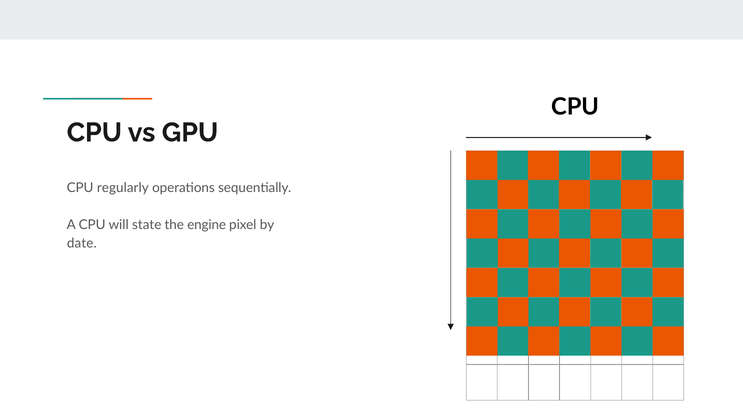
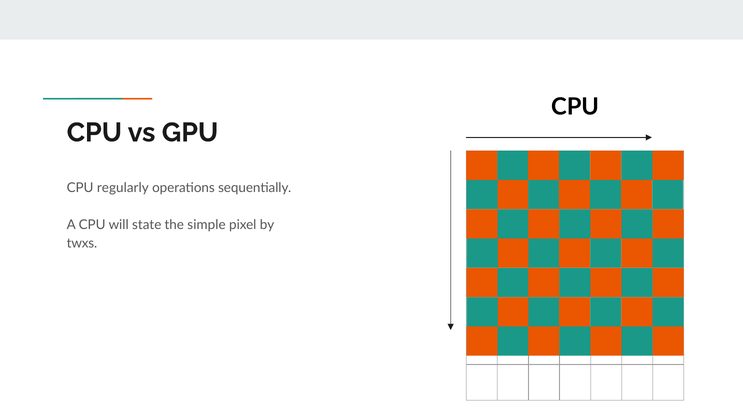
engine: engine -> simple (207, 225)
date: date -> twxs (82, 243)
